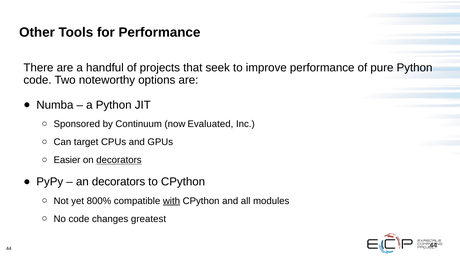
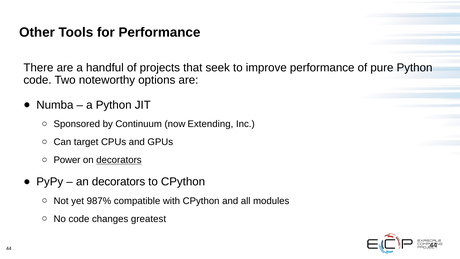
Evaluated: Evaluated -> Extending (210, 124)
Easier: Easier -> Power (67, 160)
800%: 800% -> 987% (99, 201)
with underline: present -> none (171, 201)
